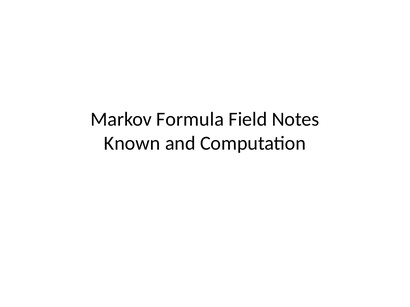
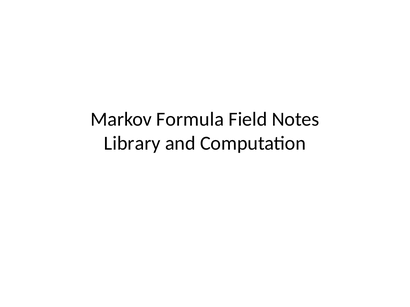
Known: Known -> Library (132, 143)
